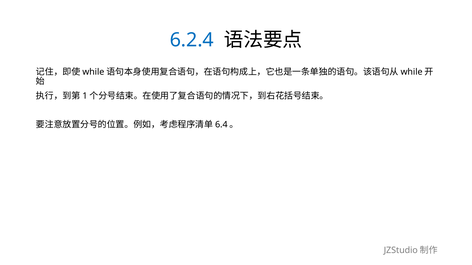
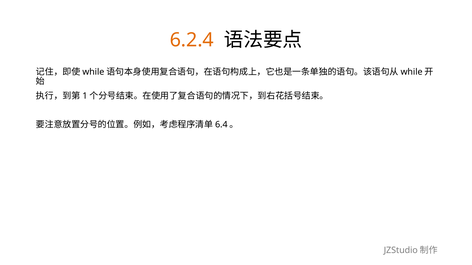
6.2.4 colour: blue -> orange (192, 40)
